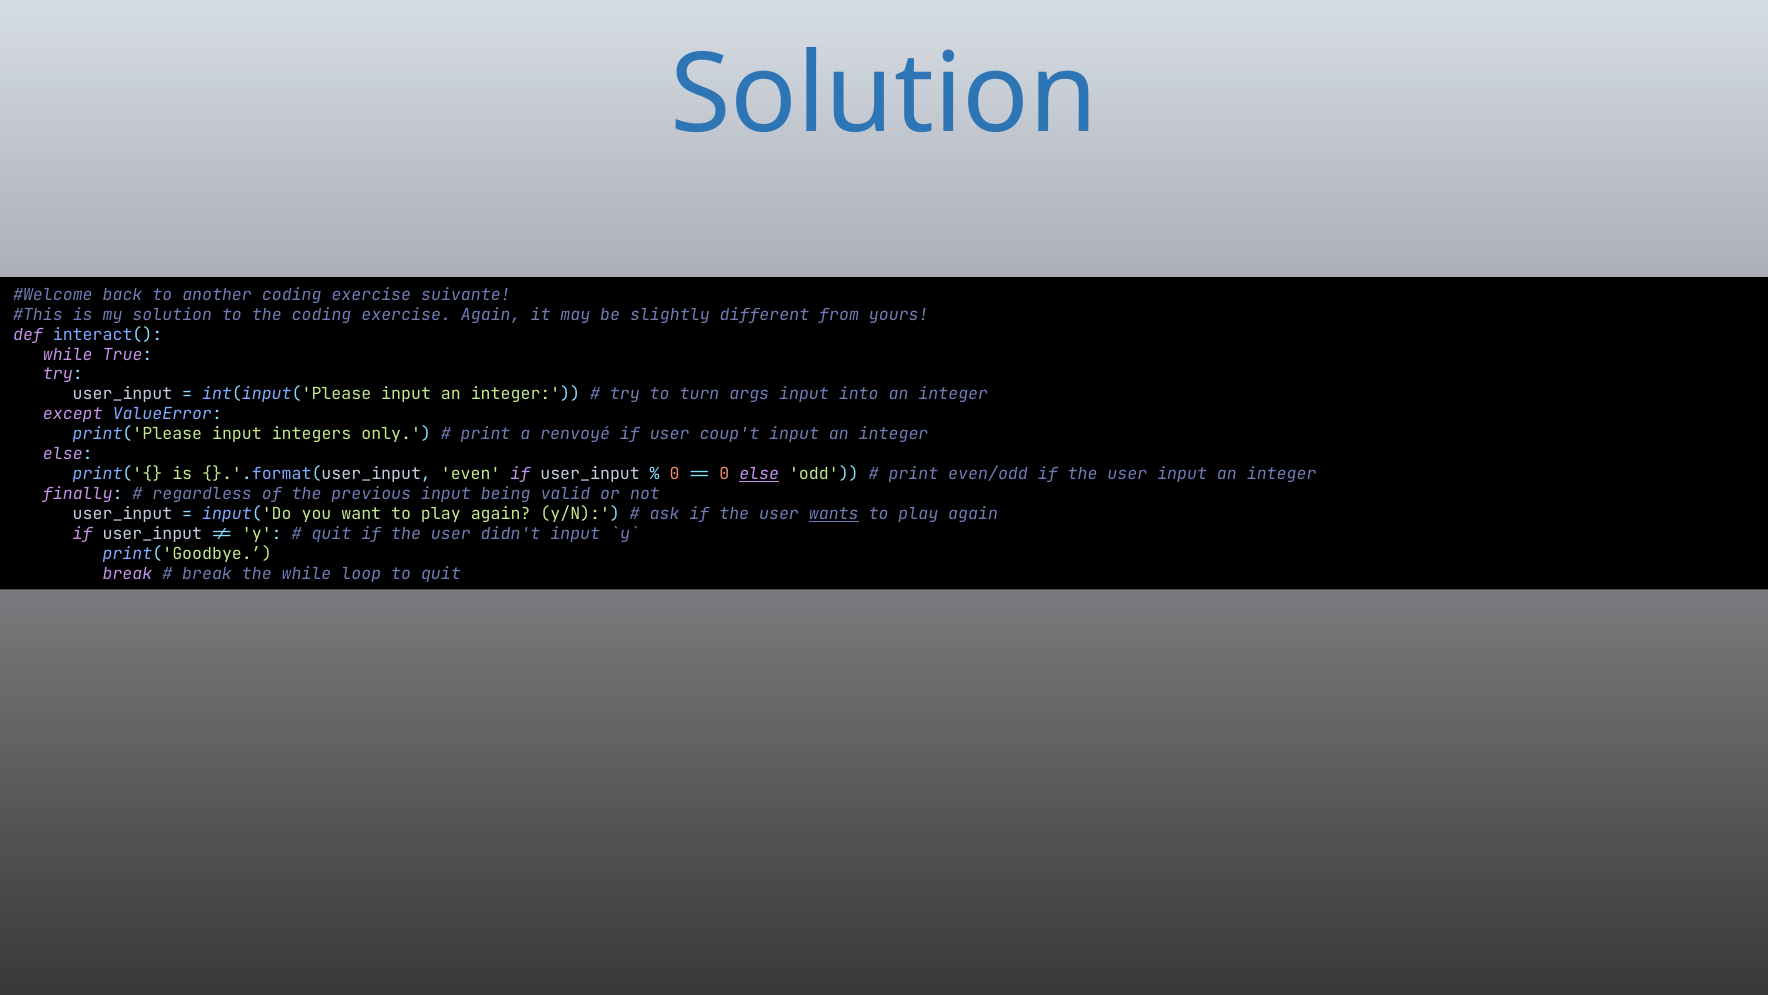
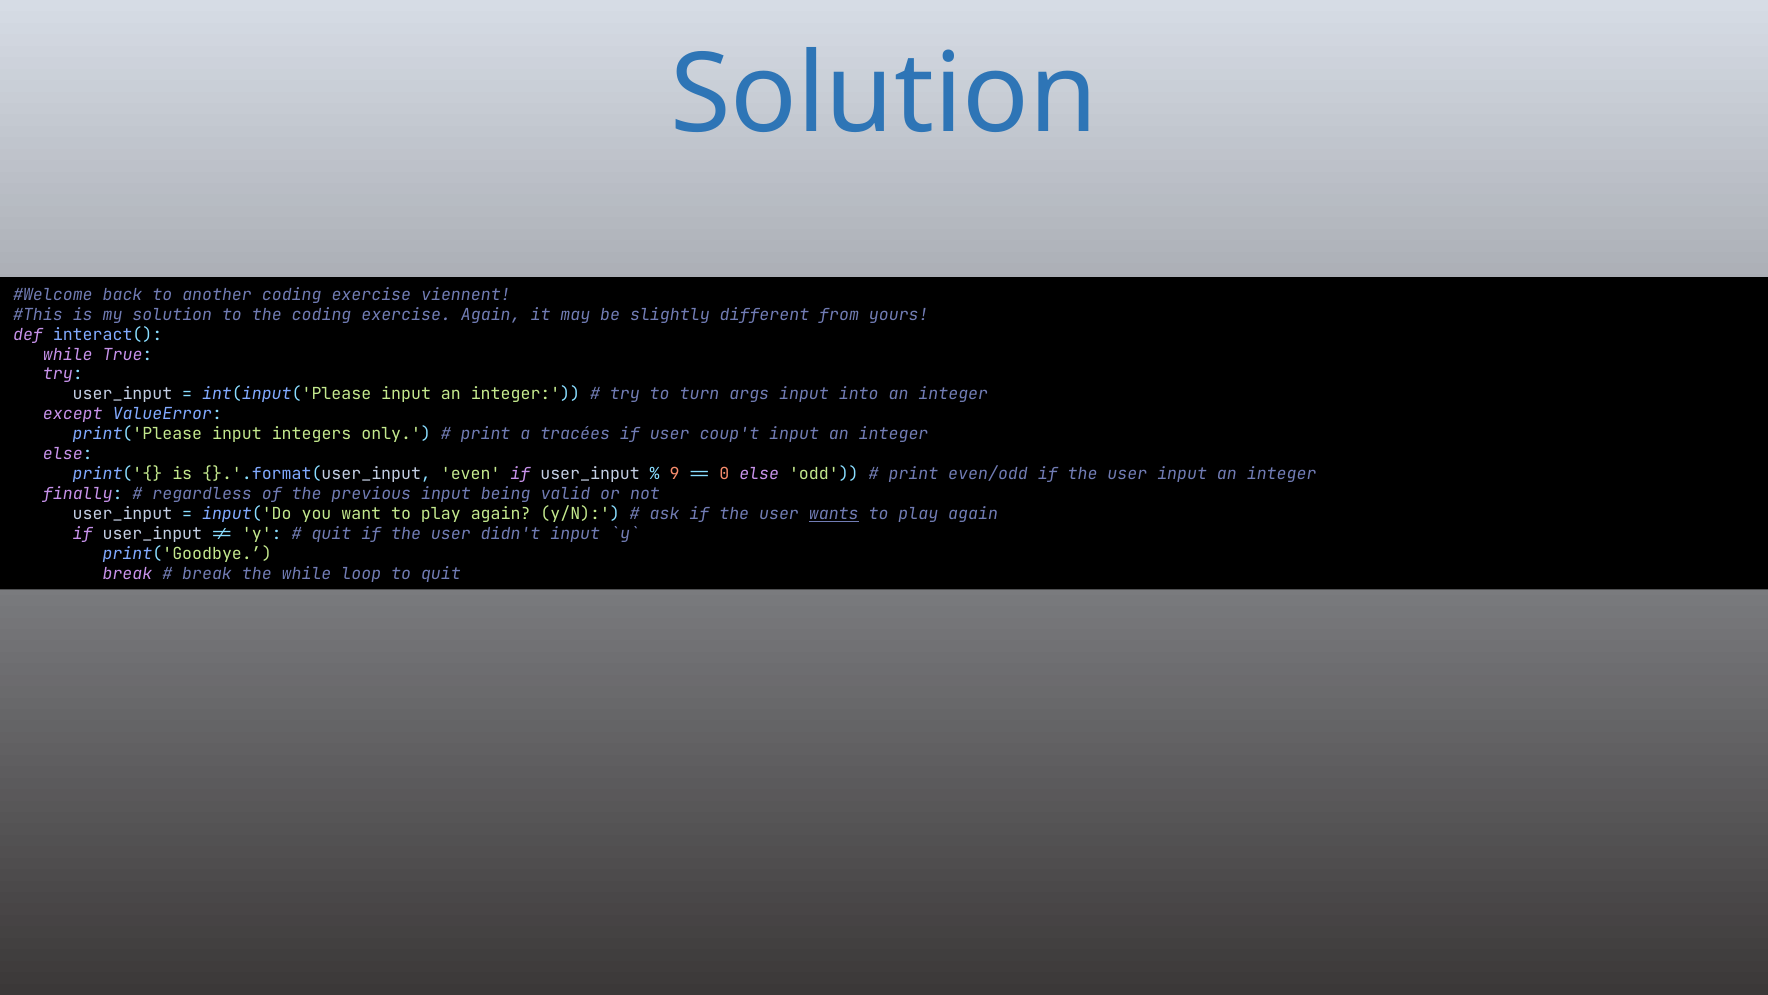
suivante: suivante -> viennent (466, 295)
renvoyé: renvoyé -> tracées (575, 434)
0: 0 -> 9 (675, 474)
else underline: present -> none (759, 474)
